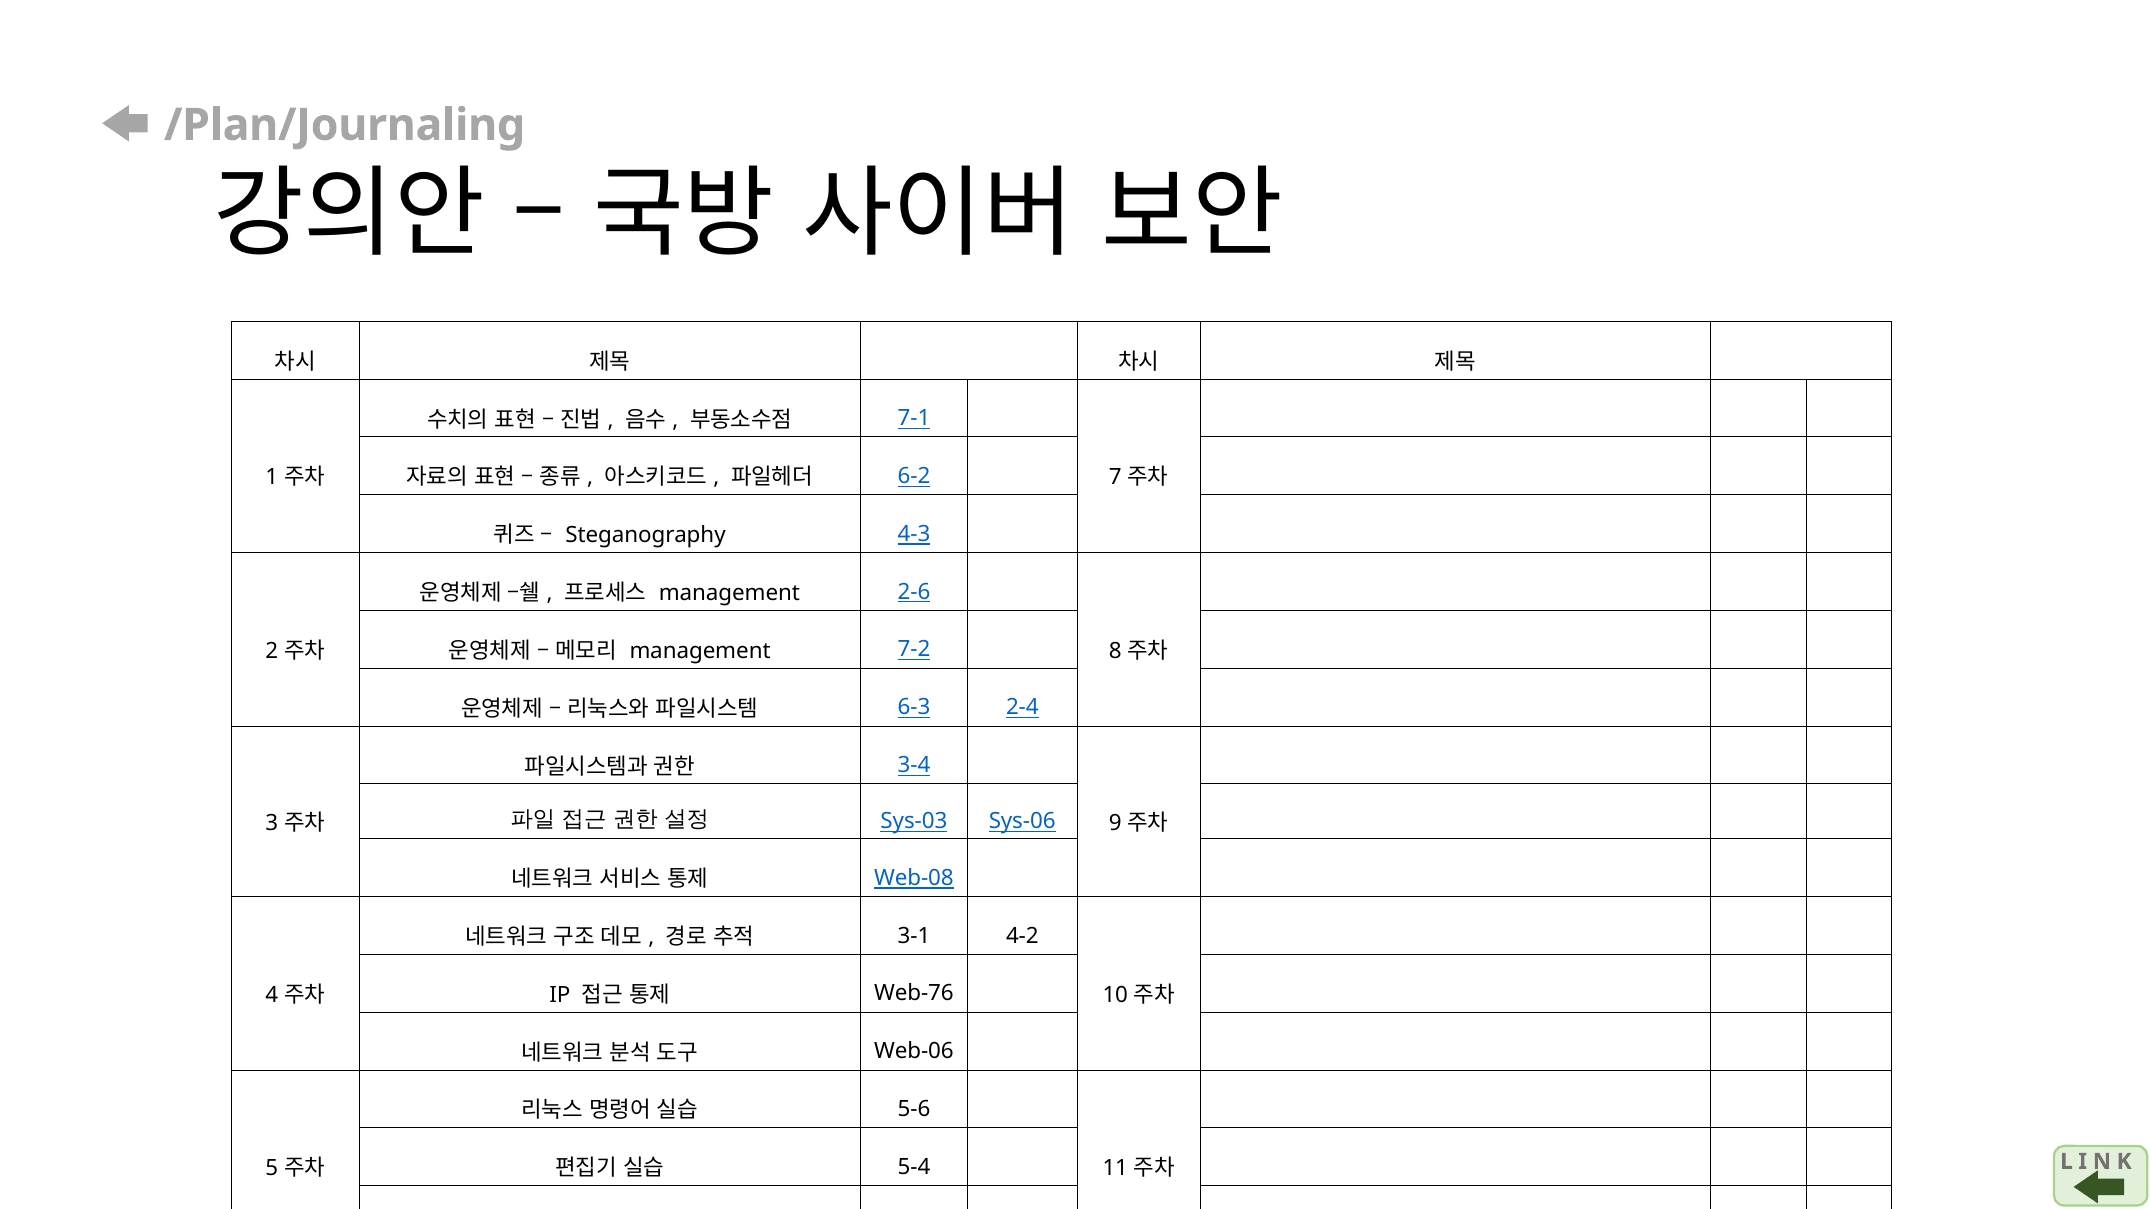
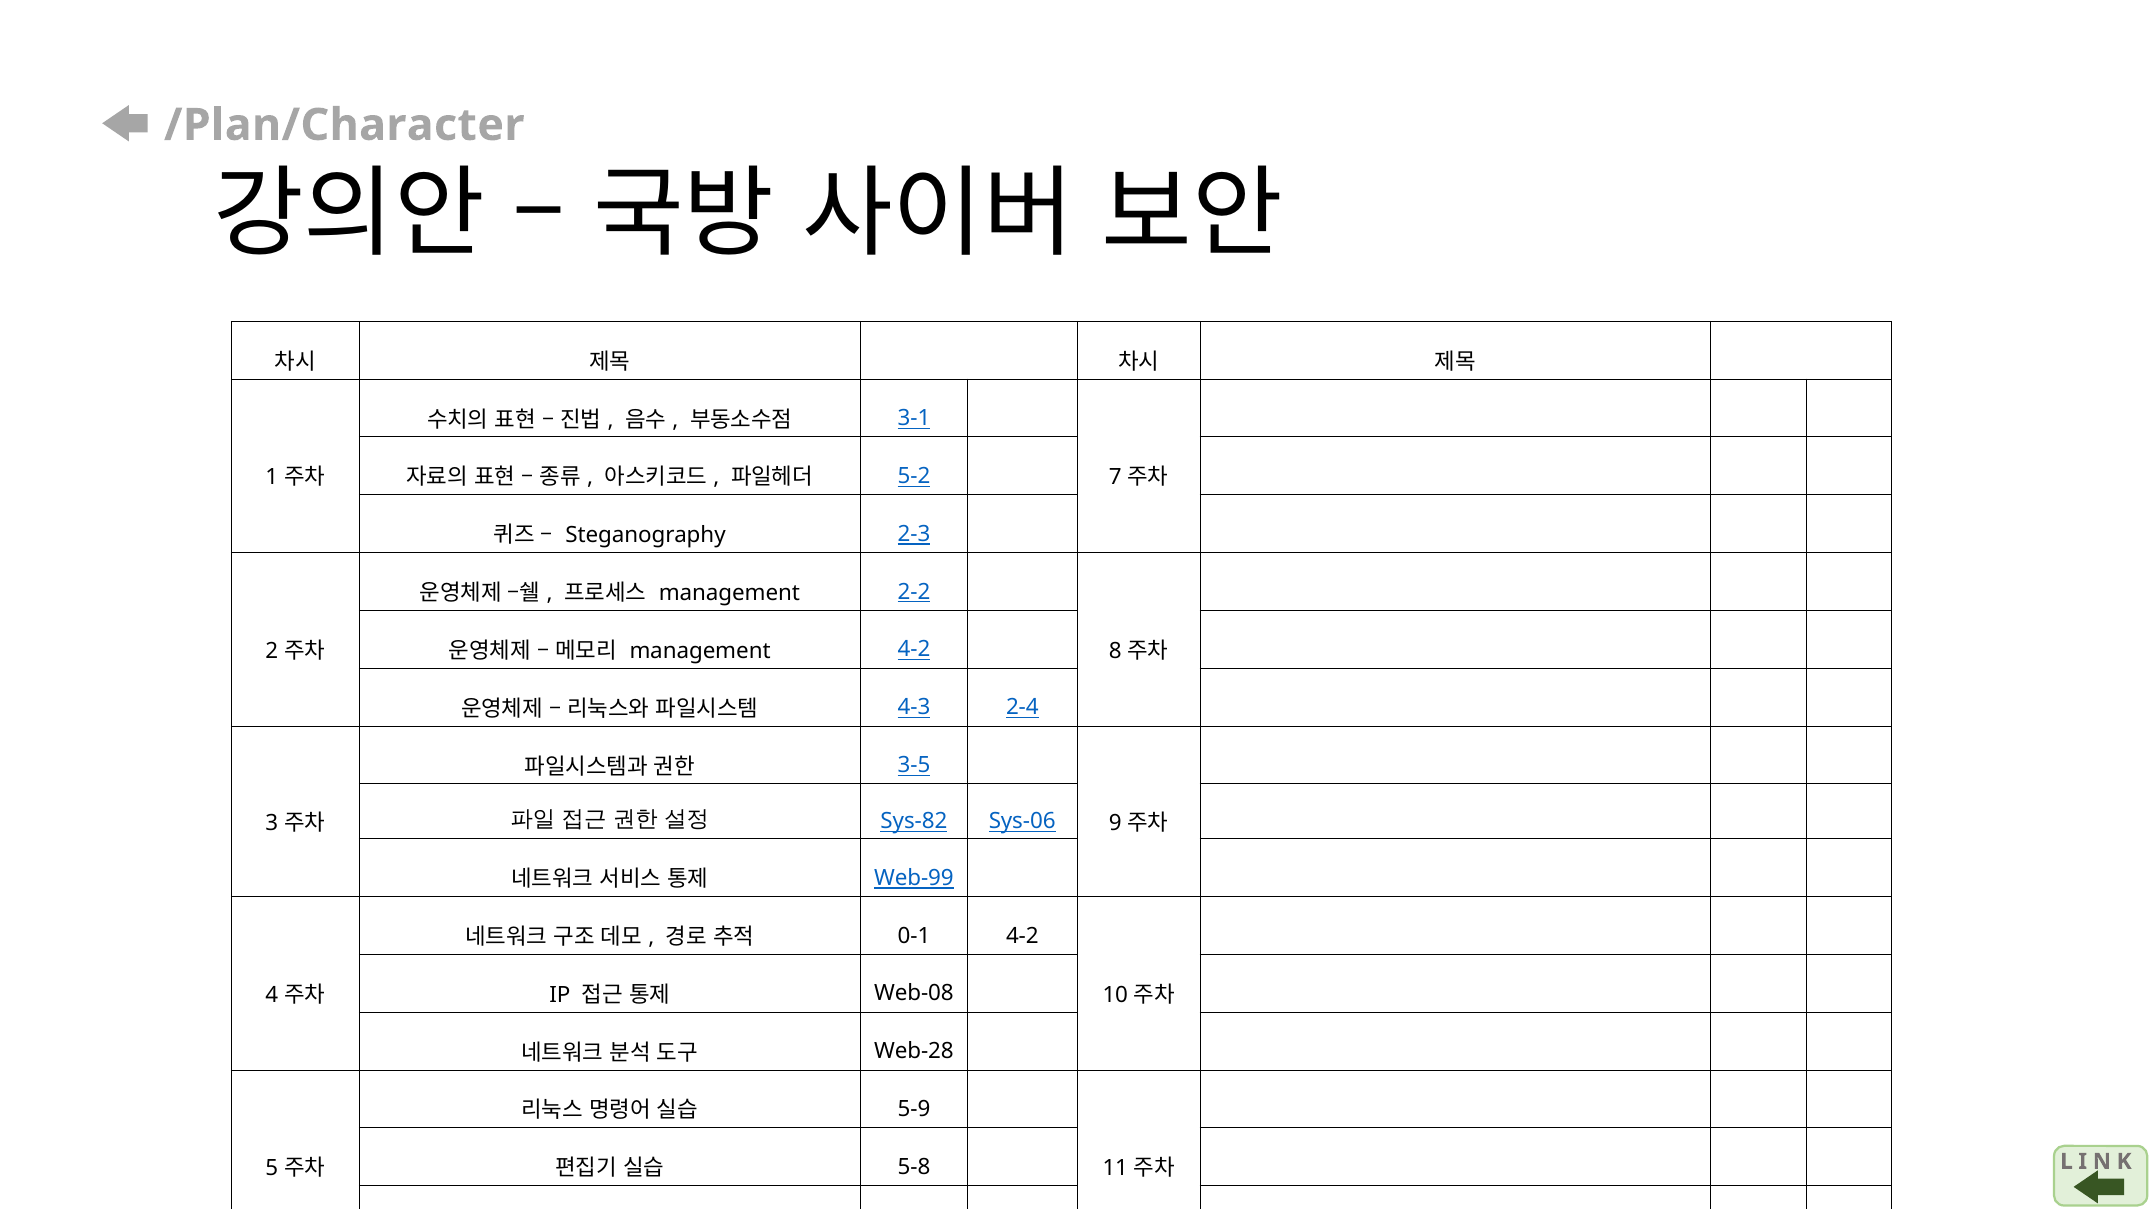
/Plan/Journaling: /Plan/Journaling -> /Plan/Character (344, 125)
7-1: 7-1 -> 3-1 (914, 418)
6-2: 6-2 -> 5-2 (914, 476)
4-3: 4-3 -> 2-3 (914, 534)
2-6: 2-6 -> 2-2 (914, 592)
management 7-2: 7-2 -> 4-2 (914, 650)
6-3: 6-3 -> 4-3 (914, 708)
3-4: 3-4 -> 3-5 (914, 765)
Sys-03: Sys-03 -> Sys-82 (914, 822)
Web-08: Web-08 -> Web-99 (914, 878)
3-1: 3-1 -> 0-1 (914, 936)
Web-76: Web-76 -> Web-08 (914, 994)
Web-06: Web-06 -> Web-28 (914, 1052)
5-6: 5-6 -> 5-9 (914, 1109)
5-4: 5-4 -> 5-8 (914, 1167)
